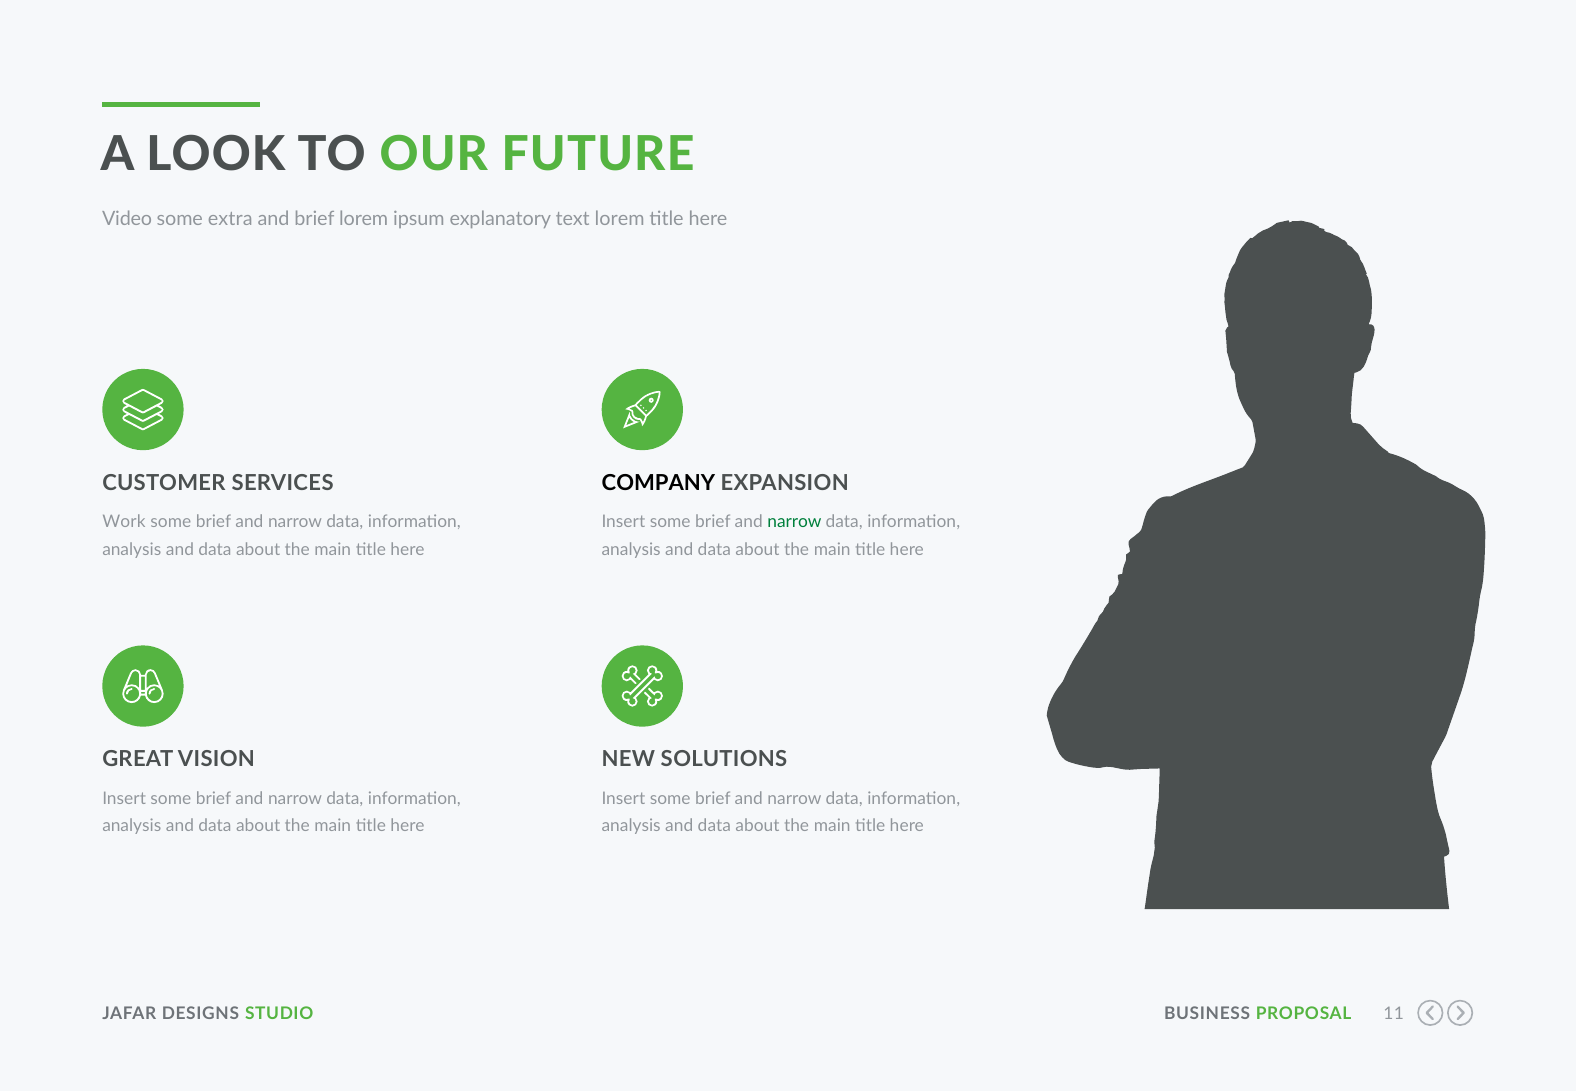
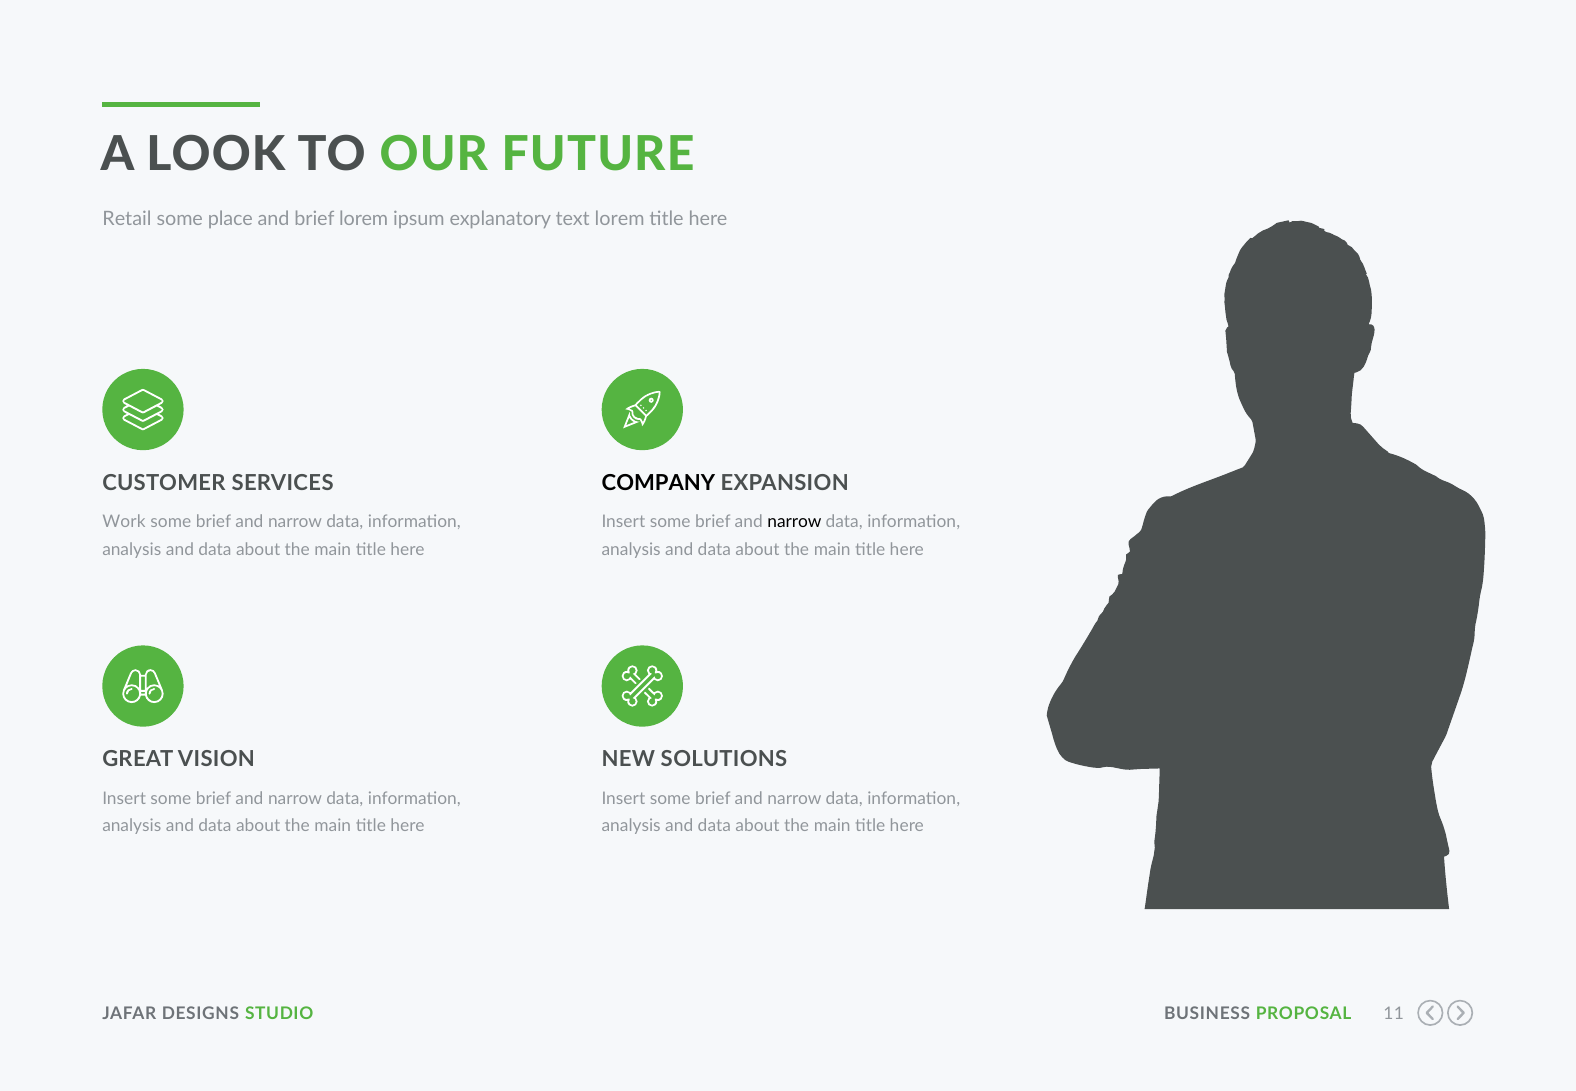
Video: Video -> Retail (127, 219)
extra: extra -> place (230, 219)
narrow colour: green -> black (794, 522)
